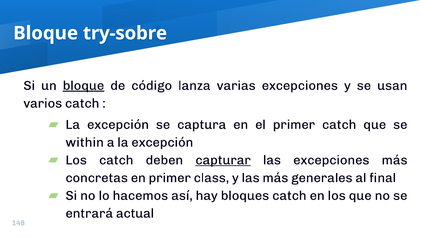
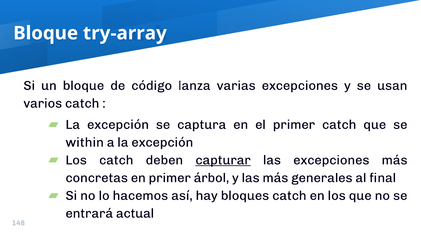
try-sobre: try-sobre -> try-array (125, 33)
bloque underline: present -> none (84, 86)
class: class -> árbol (211, 178)
